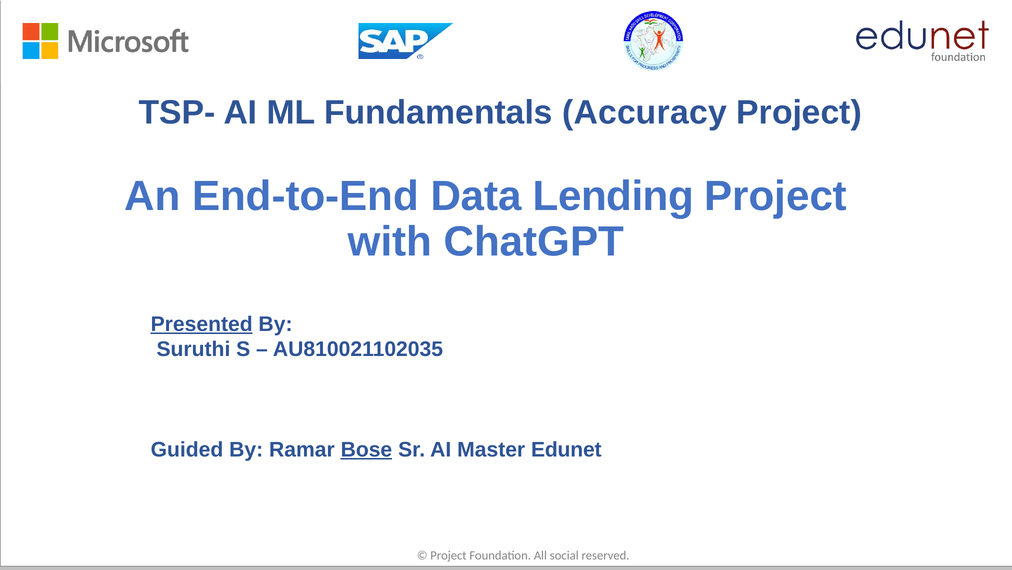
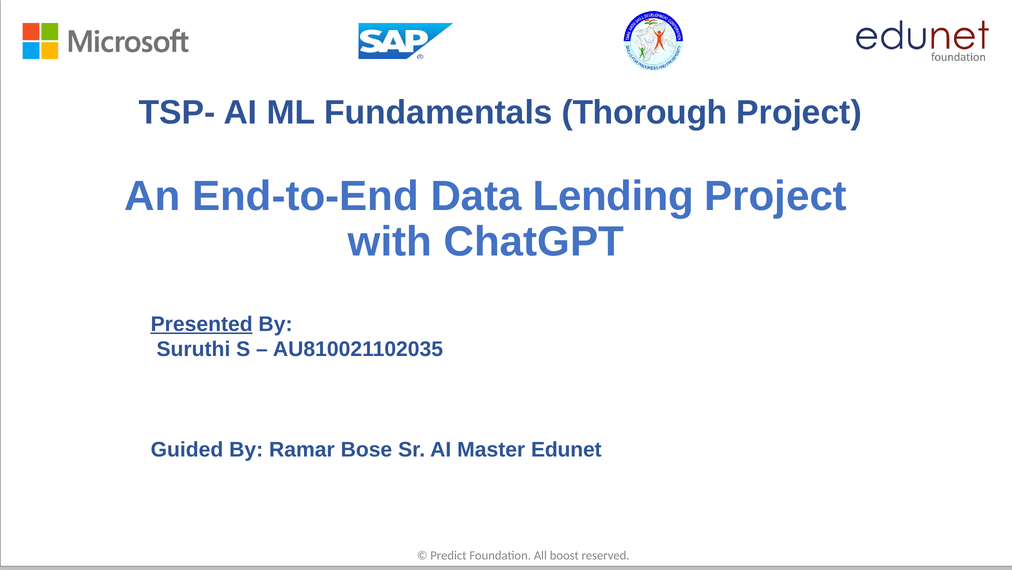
Accuracy: Accuracy -> Thorough (645, 112)
Bose underline: present -> none (366, 449)
Project: Project -> Predict (448, 555)
social: social -> boost (564, 555)
